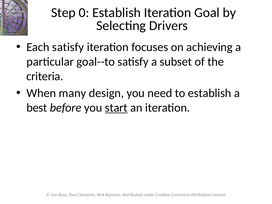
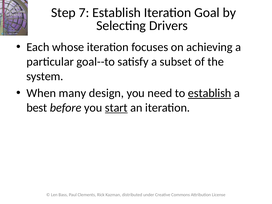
0: 0 -> 7 (84, 13)
Each satisfy: satisfy -> whose (68, 47)
criteria: criteria -> system (45, 76)
establish underline: none -> present (210, 93)
